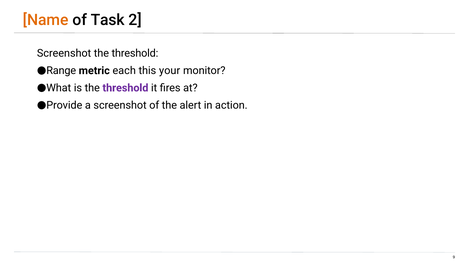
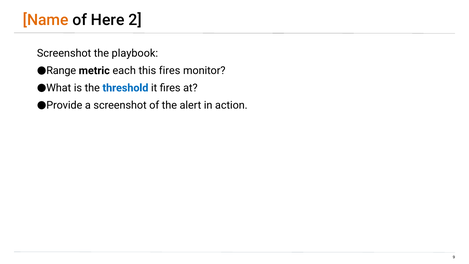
Task: Task -> Here (108, 20)
threshold: threshold -> playbook (135, 53)
this your: your -> fires (170, 71)
threshold colour: purple -> blue (125, 88)
